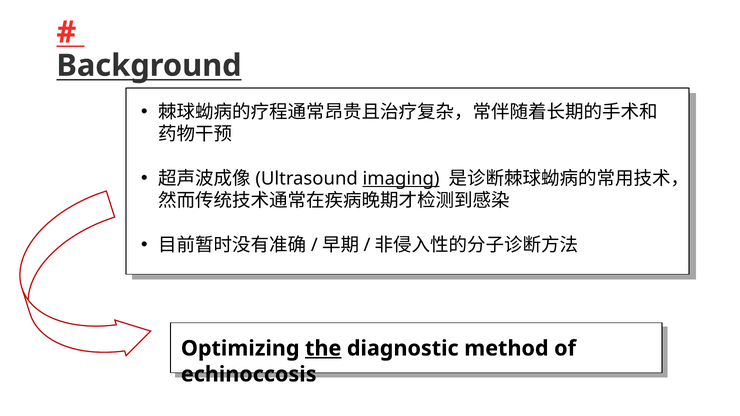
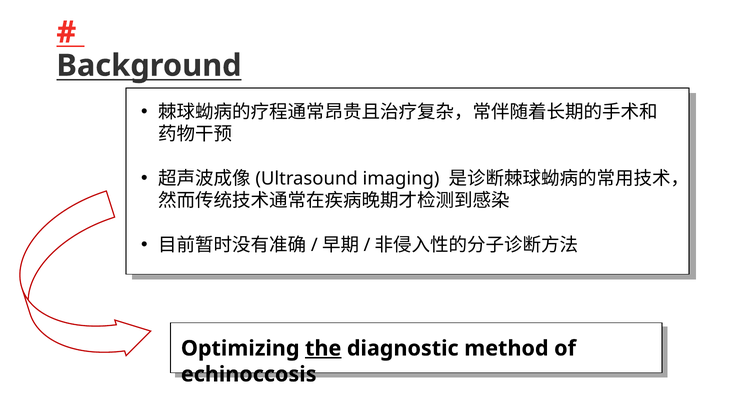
imaging underline: present -> none (401, 179)
